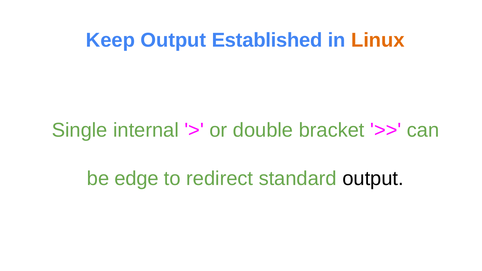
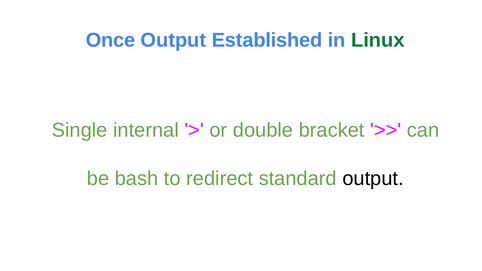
Keep: Keep -> Once (111, 40)
Linux colour: orange -> green (378, 40)
edge: edge -> bash (137, 179)
